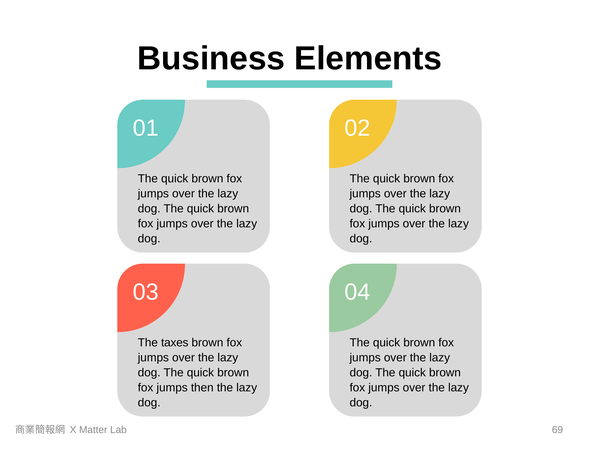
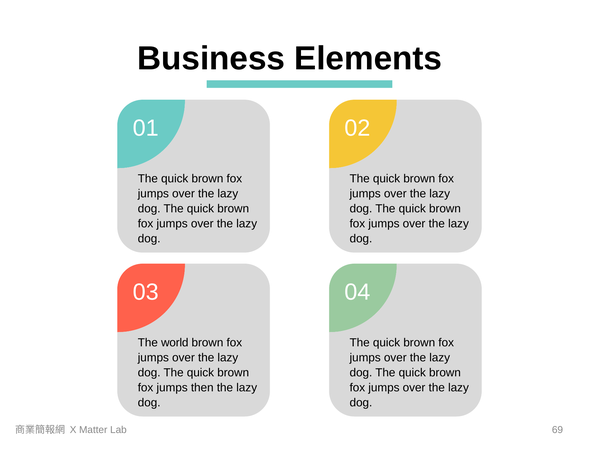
taxes: taxes -> world (175, 342)
